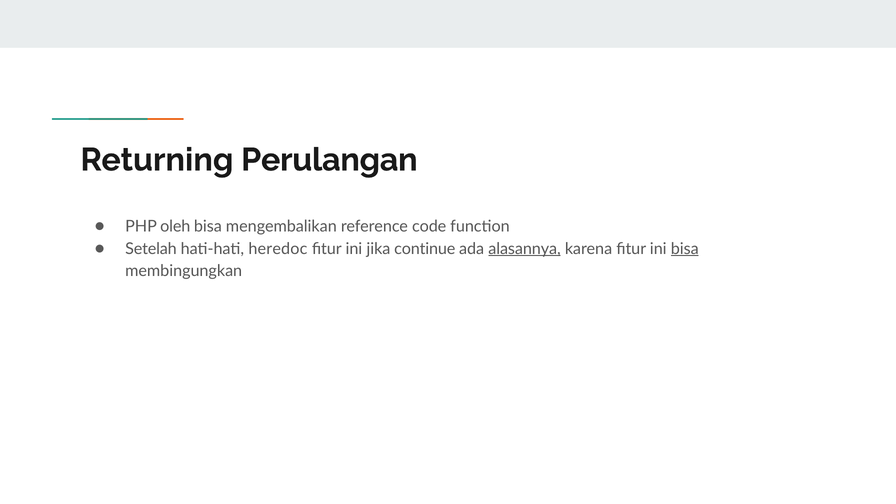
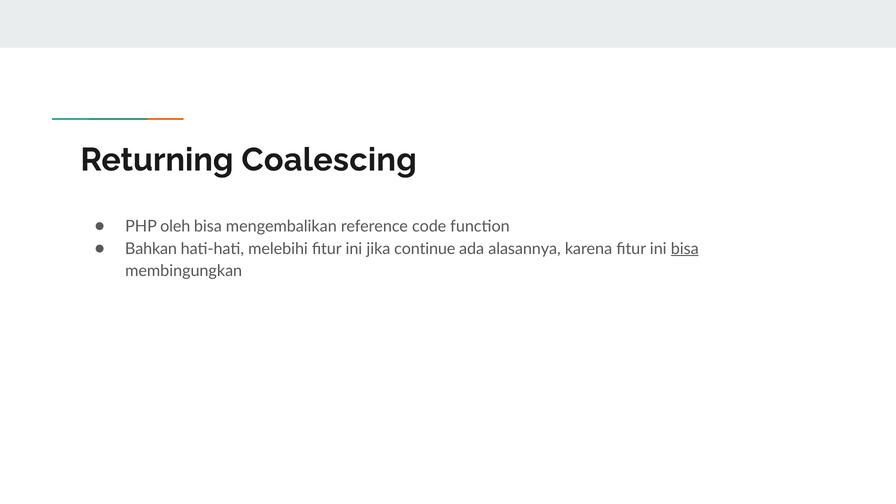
Perulangan: Perulangan -> Coalescing (329, 160)
Setelah: Setelah -> Bahkan (151, 249)
heredoc: heredoc -> melebihi (278, 249)
alasannya underline: present -> none (525, 249)
